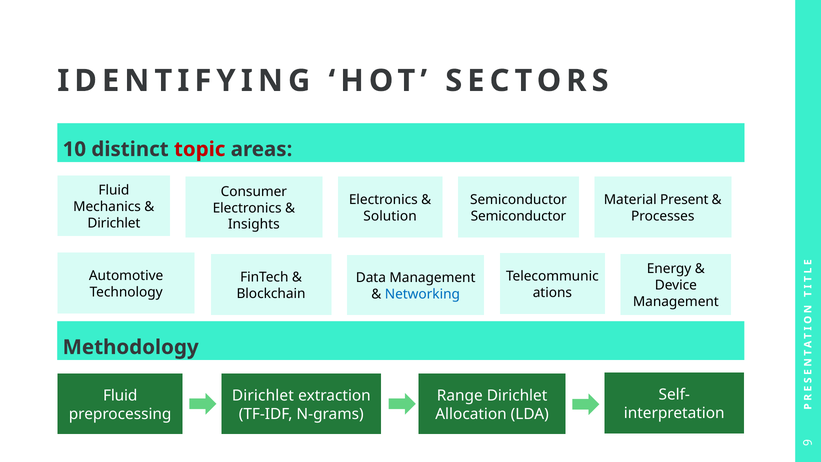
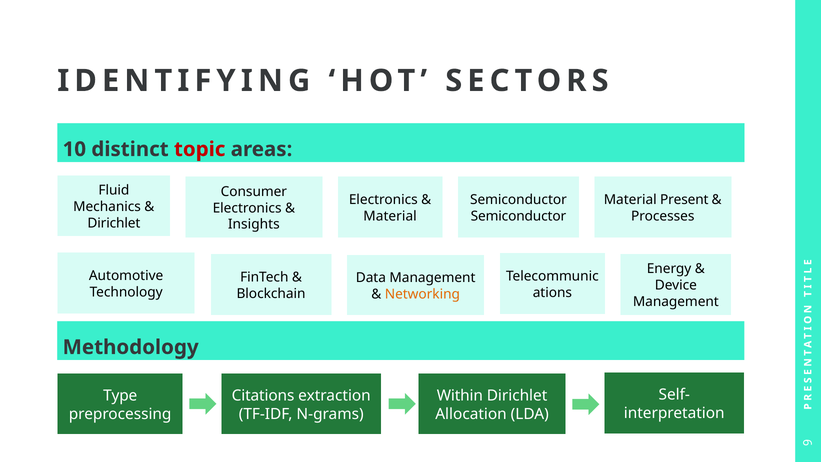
Solution: Solution -> Material (390, 216)
Networking colour: blue -> orange (422, 294)
Fluid: Fluid -> Type (120, 395)
Dirichlet: Dirichlet -> Citations (263, 395)
Range: Range -> Within (460, 395)
